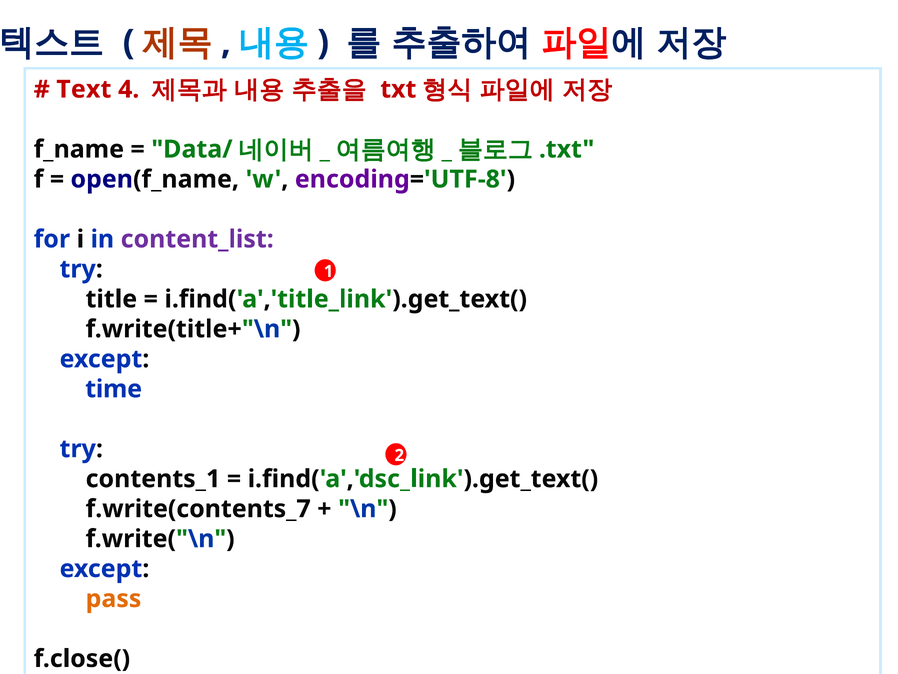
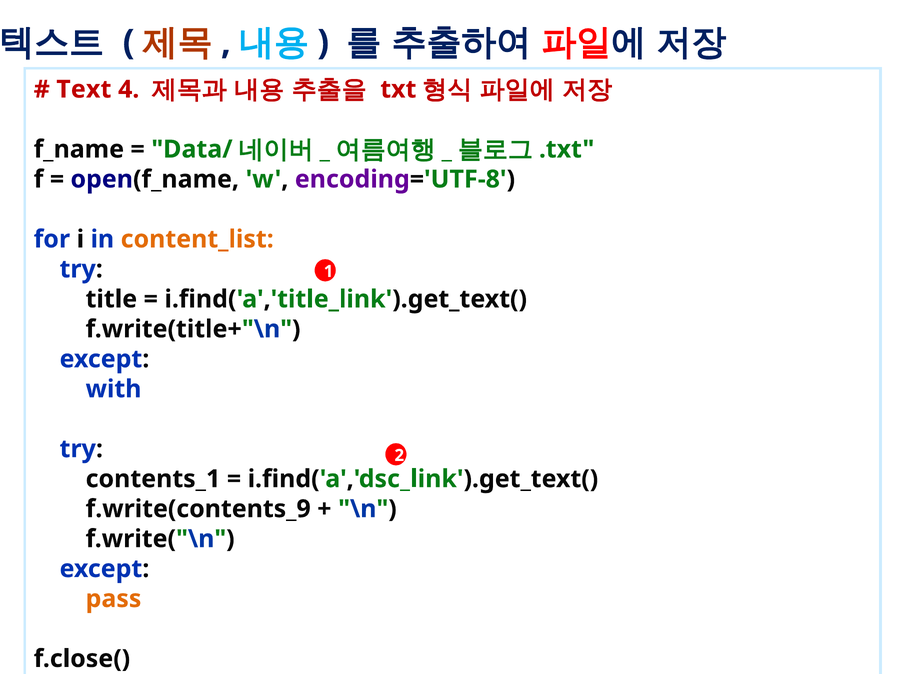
content_list colour: purple -> orange (197, 239)
time: time -> with (114, 389)
f.write(contents_7: f.write(contents_7 -> f.write(contents_9 (198, 509)
